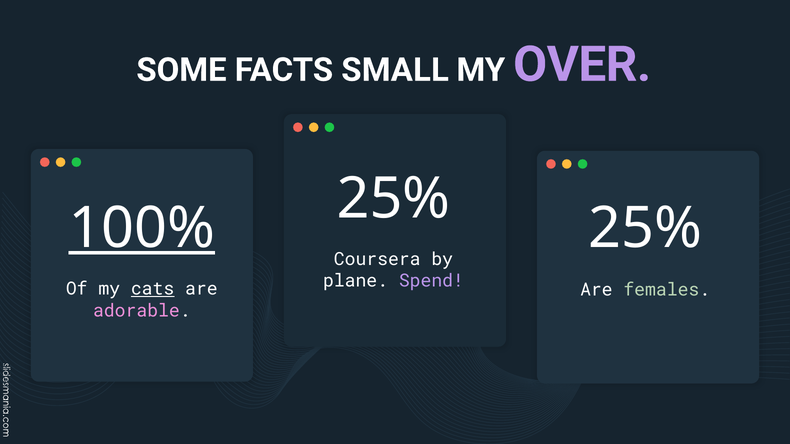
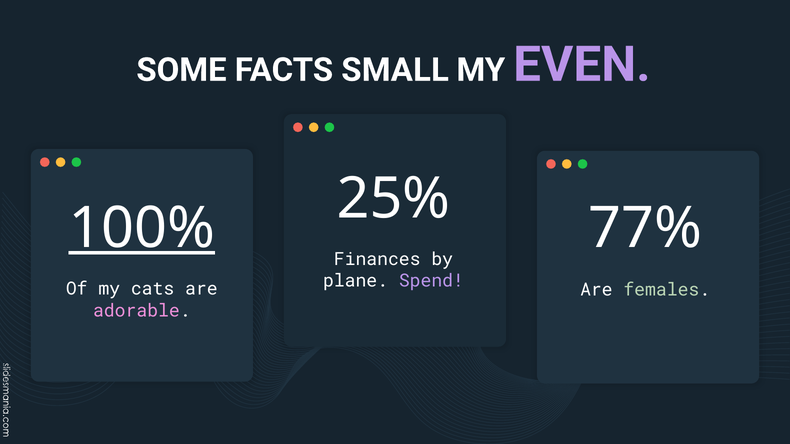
OVER: OVER -> EVEN (582, 65)
25%: 25% -> 77% (645, 228)
Coursera: Coursera -> Finances (377, 259)
cats underline: present -> none (153, 289)
